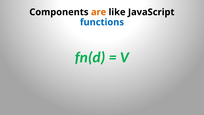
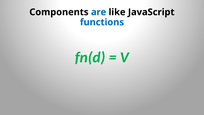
are colour: orange -> blue (99, 12)
